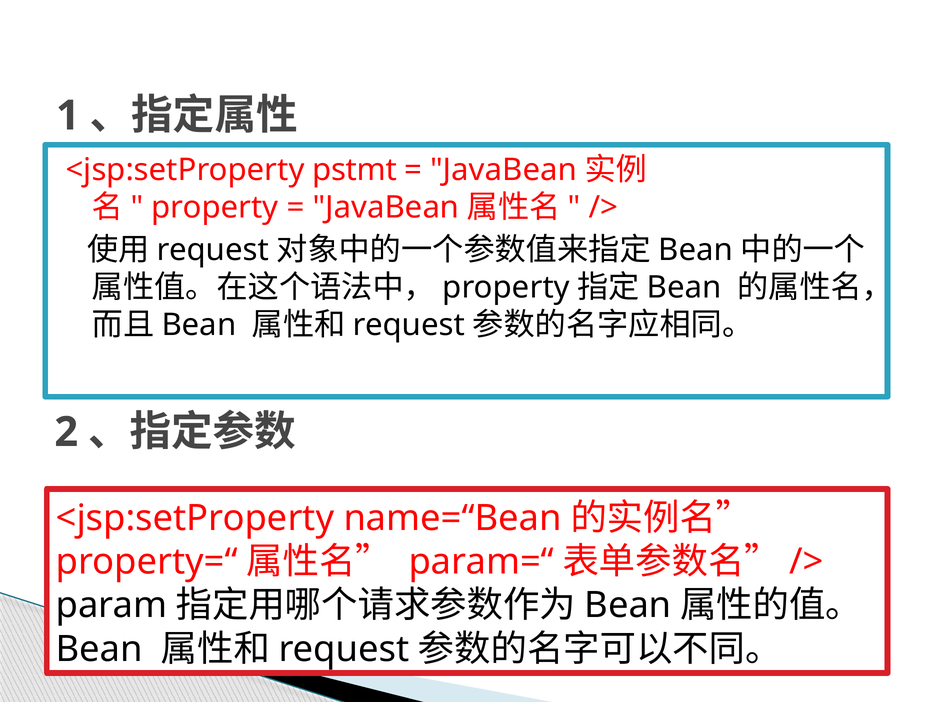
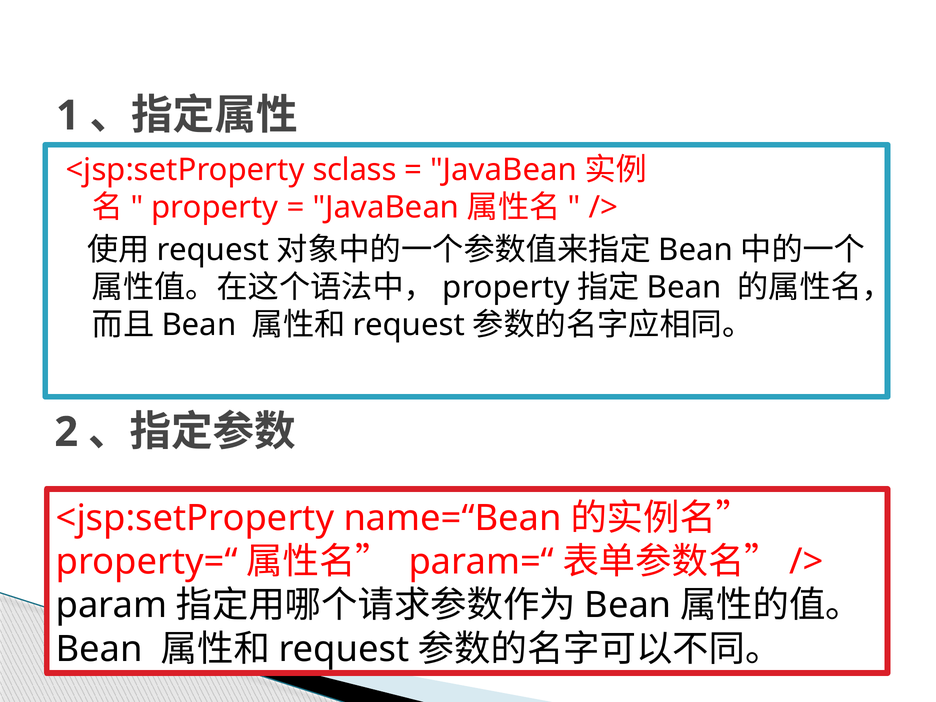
pstmt: pstmt -> sclass (355, 170)
